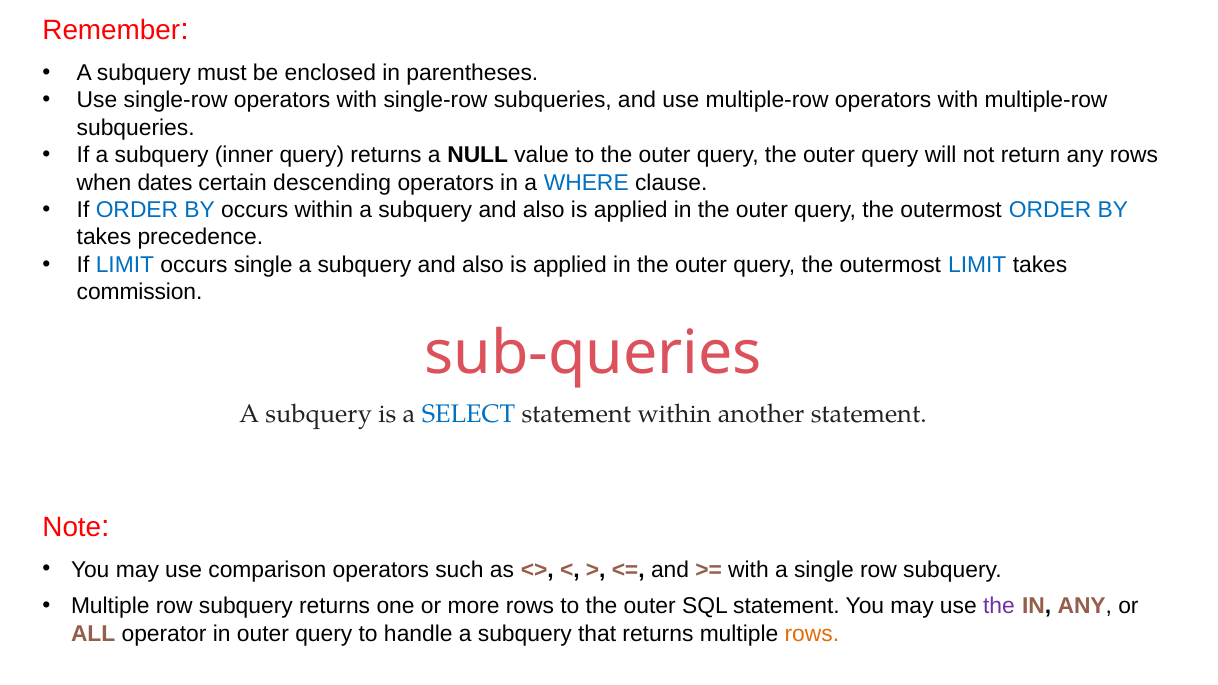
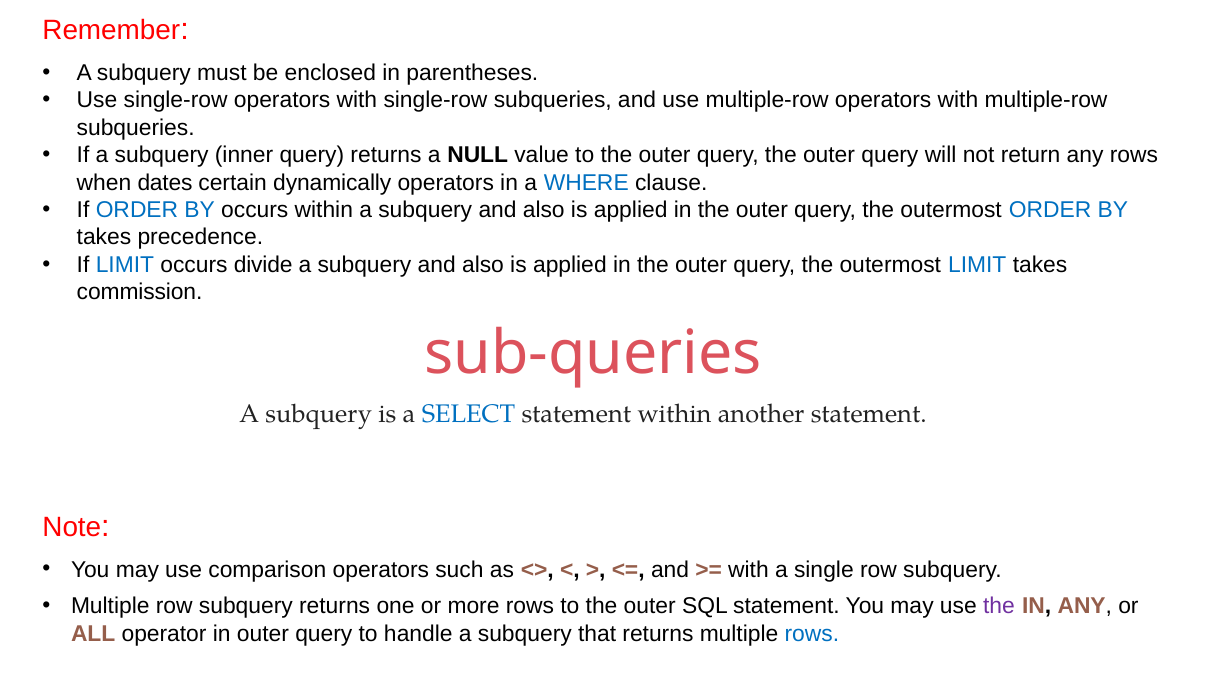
descending: descending -> dynamically (332, 183)
occurs single: single -> divide (263, 265)
rows colour: orange -> blue (812, 634)
